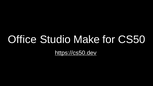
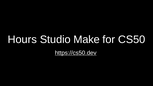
Office: Office -> Hours (22, 40)
